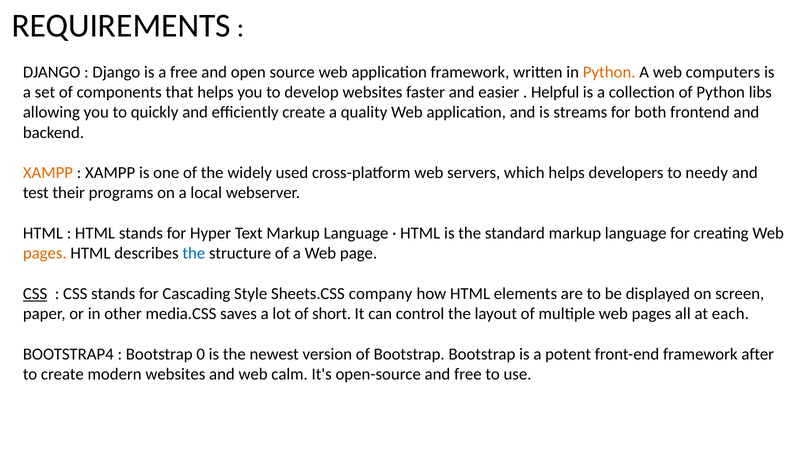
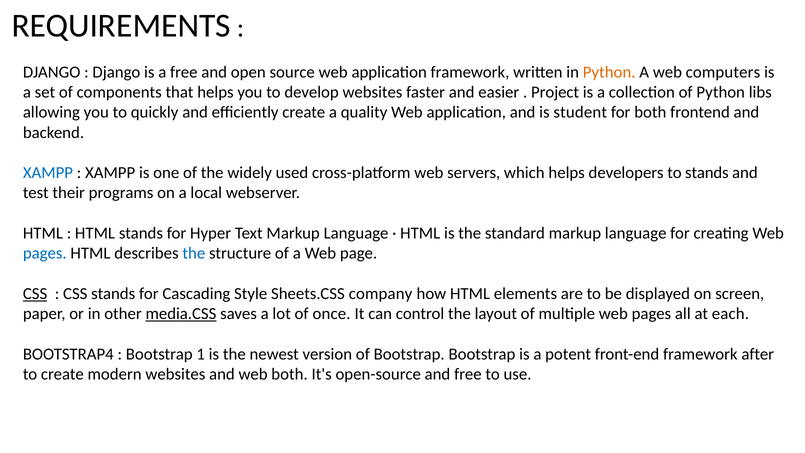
Helpful: Helpful -> Project (555, 92)
streams: streams -> student (580, 112)
XAMPP colour: orange -> blue (48, 173)
to needy: needy -> stands (707, 173)
pages colour: orange -> blue (45, 253)
media.CSS underline: none -> present (181, 314)
short: short -> once (332, 314)
0: 0 -> 1 (201, 354)
web calm: calm -> both (290, 374)
